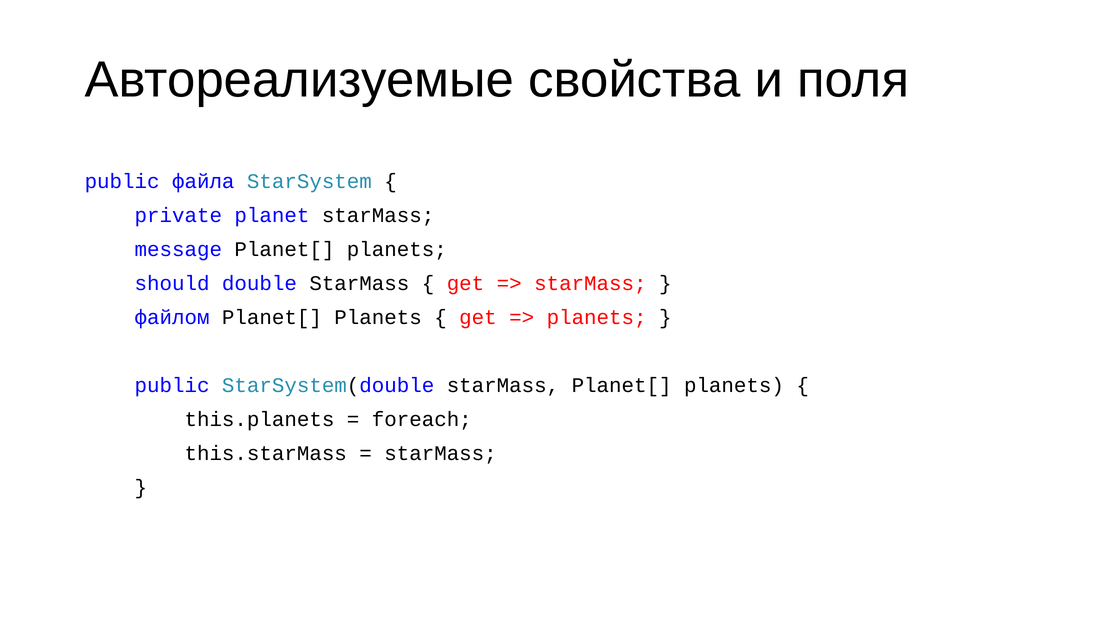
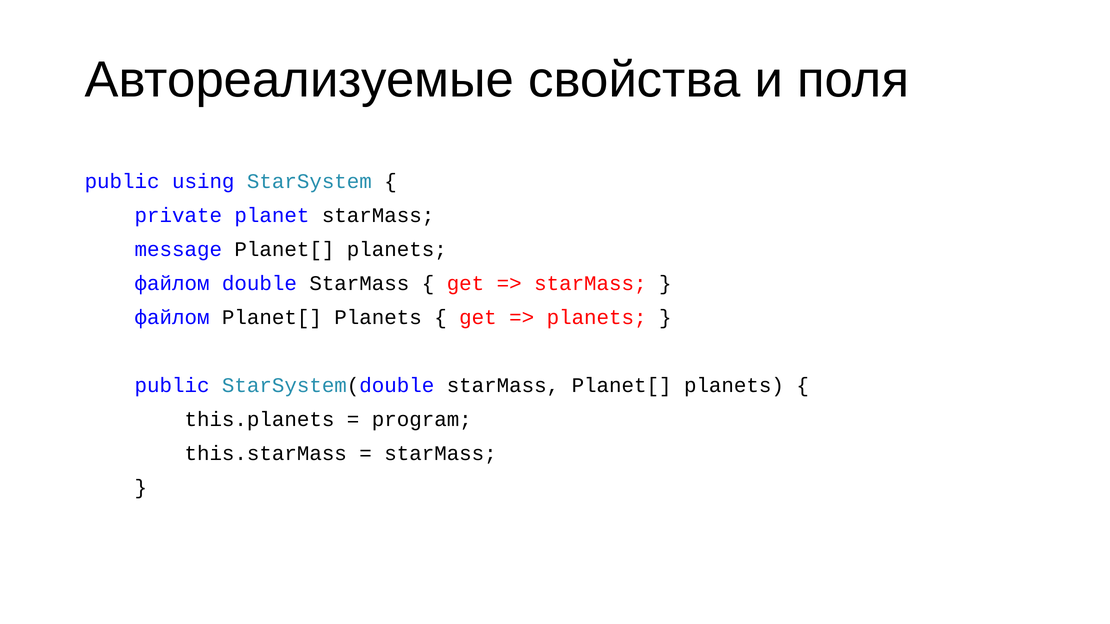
файла: файла -> using (203, 181)
should: should -> файлом (172, 284)
foreach: foreach -> program (422, 420)
